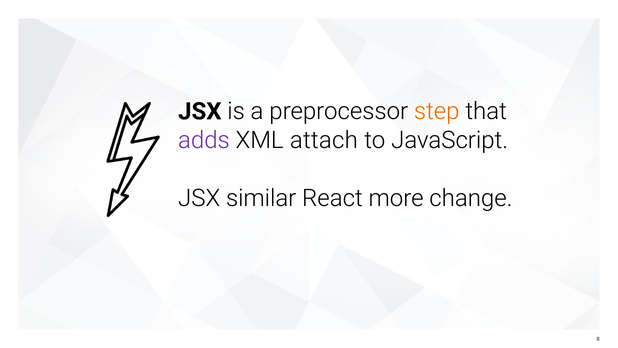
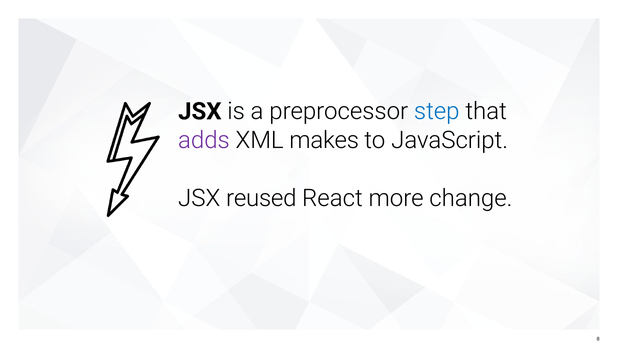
step colour: orange -> blue (437, 111)
attach: attach -> makes (324, 140)
similar: similar -> reused (261, 198)
